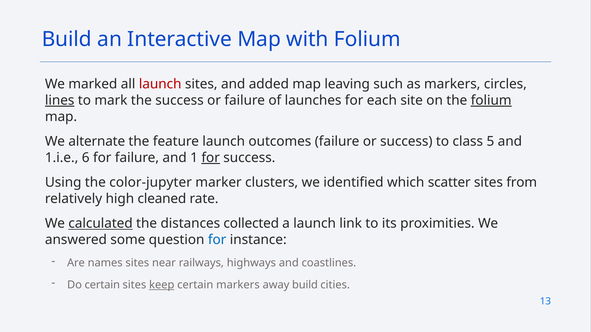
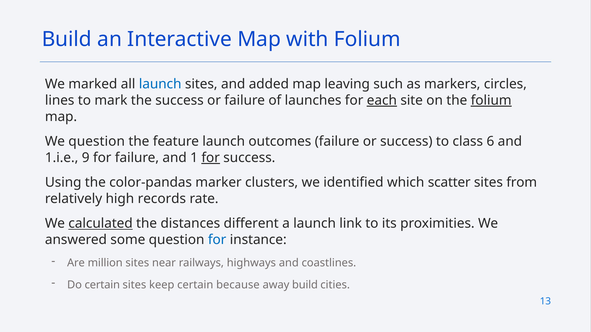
launch colour: red -> blue (160, 84)
lines underline: present -> none (60, 101)
each underline: none -> present (382, 101)
We alternate: alternate -> question (97, 142)
5: 5 -> 6 (490, 142)
6: 6 -> 9 (86, 158)
color-jupyter: color-jupyter -> color-pandas (151, 183)
cleaned: cleaned -> records (162, 199)
collected: collected -> different (251, 224)
names: names -> million (105, 263)
keep underline: present -> none (162, 285)
certain markers: markers -> because (238, 285)
